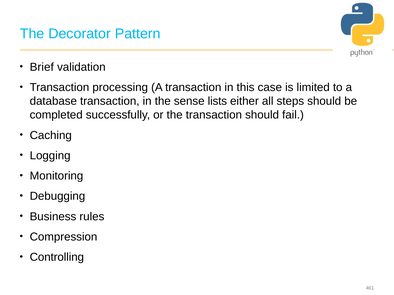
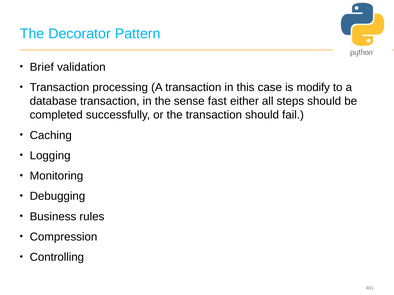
limited: limited -> modify (313, 88)
lists: lists -> fast (217, 101)
